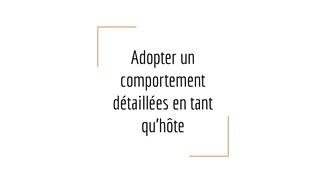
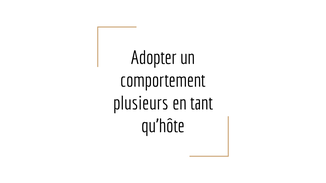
détaillées: détaillées -> plusieurs (141, 104)
